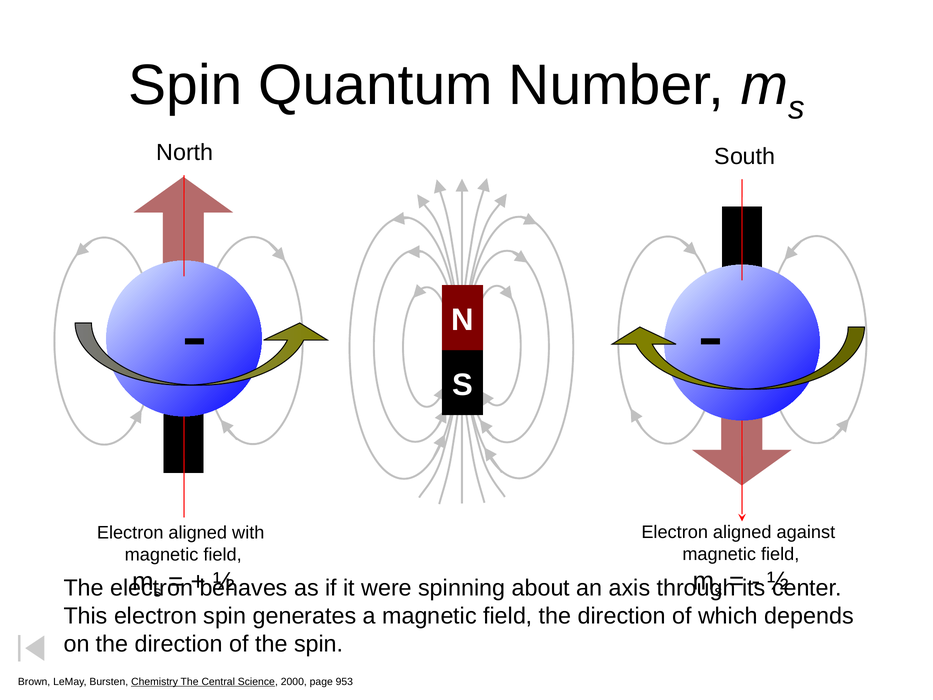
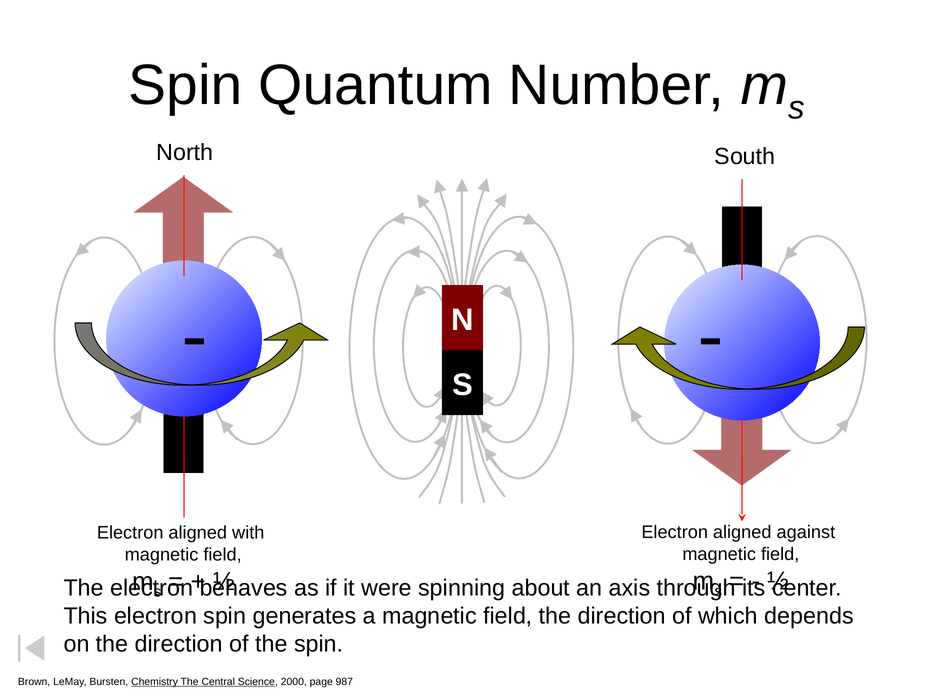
953: 953 -> 987 (344, 682)
